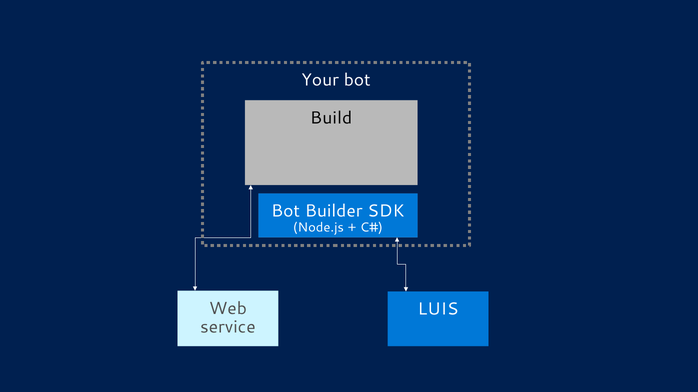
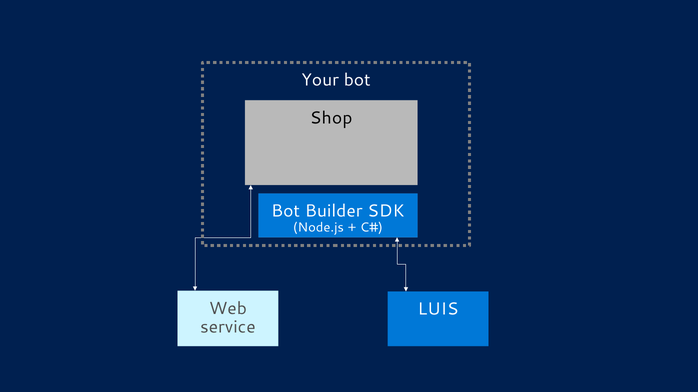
Build: Build -> Shop (331, 118)
